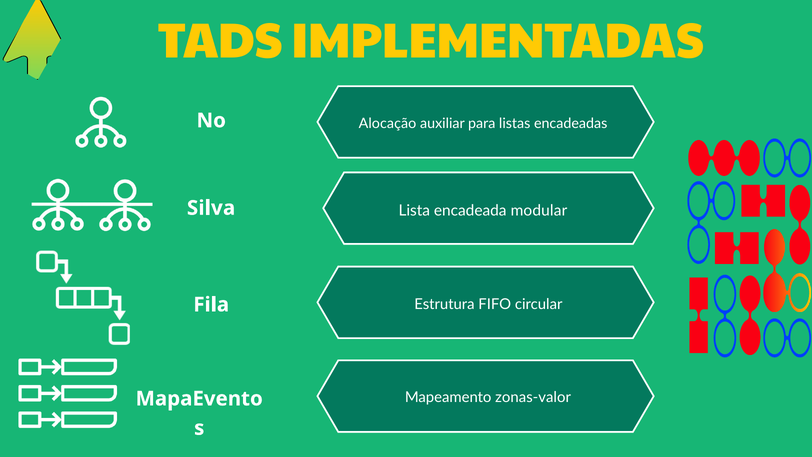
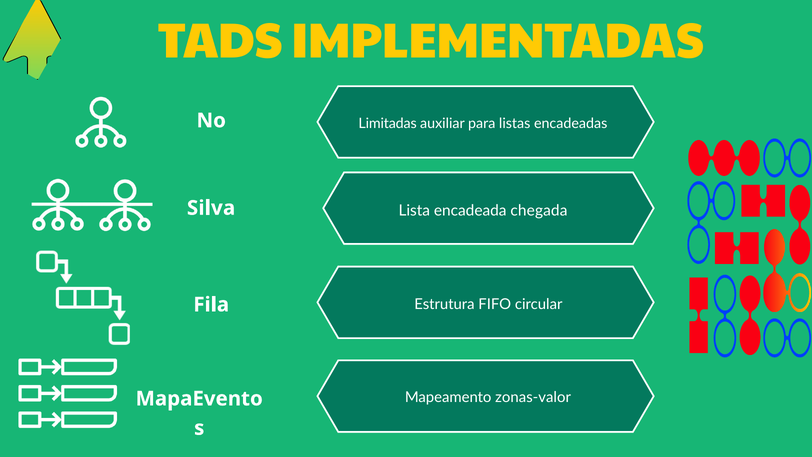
Alocação: Alocação -> Limitadas (388, 123)
modular: modular -> chegada (539, 210)
